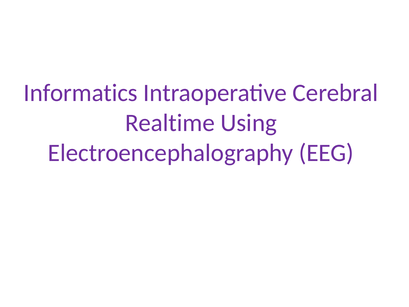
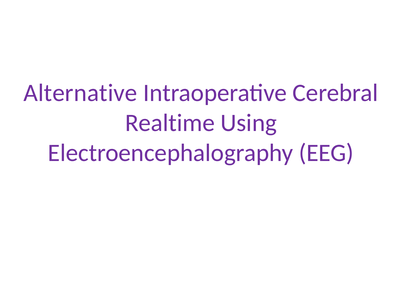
Informatics: Informatics -> Alternative (80, 93)
